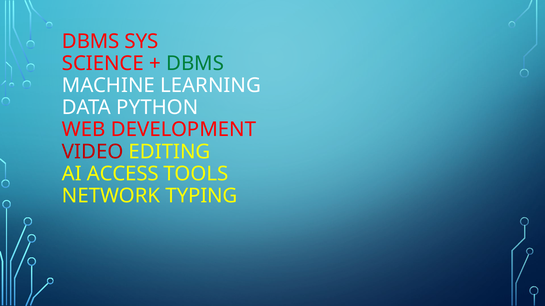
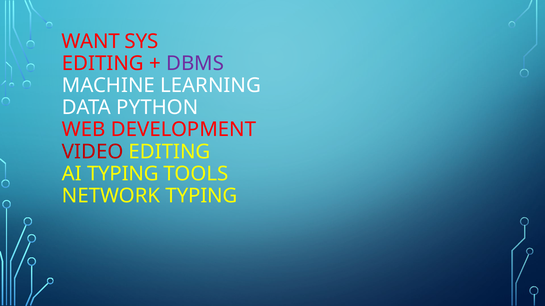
DBMS: DBMS -> WANT (91, 42)
SCIENCE: SCIENCE -> EDITING (103, 64)
DBMS colour: green -> purple (195, 64)
AI ACCESS: ACCESS -> TYPING (123, 174)
